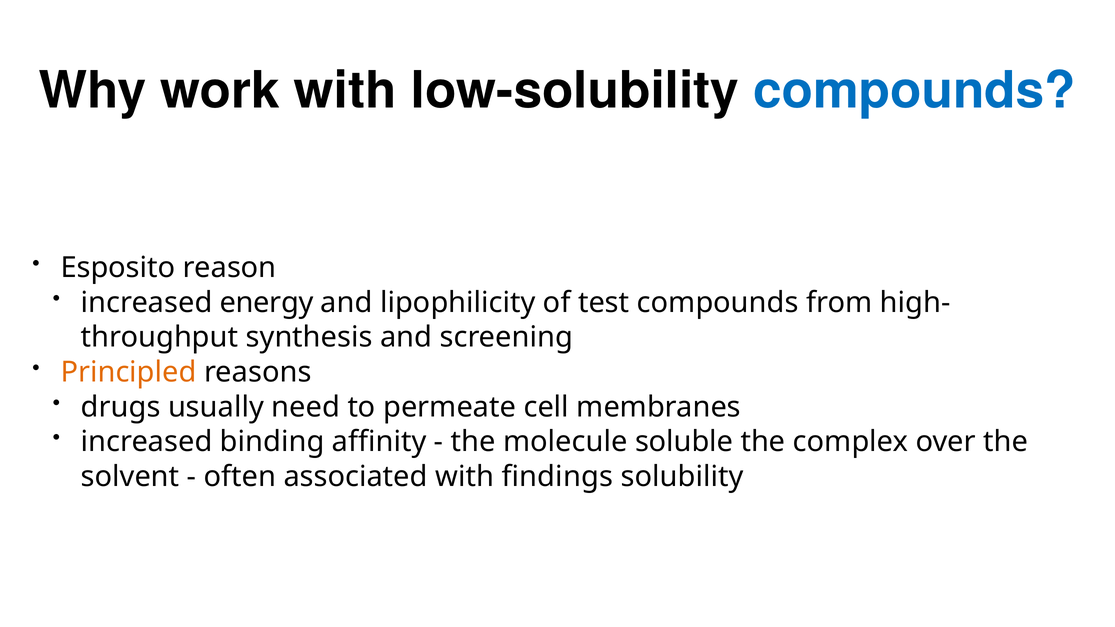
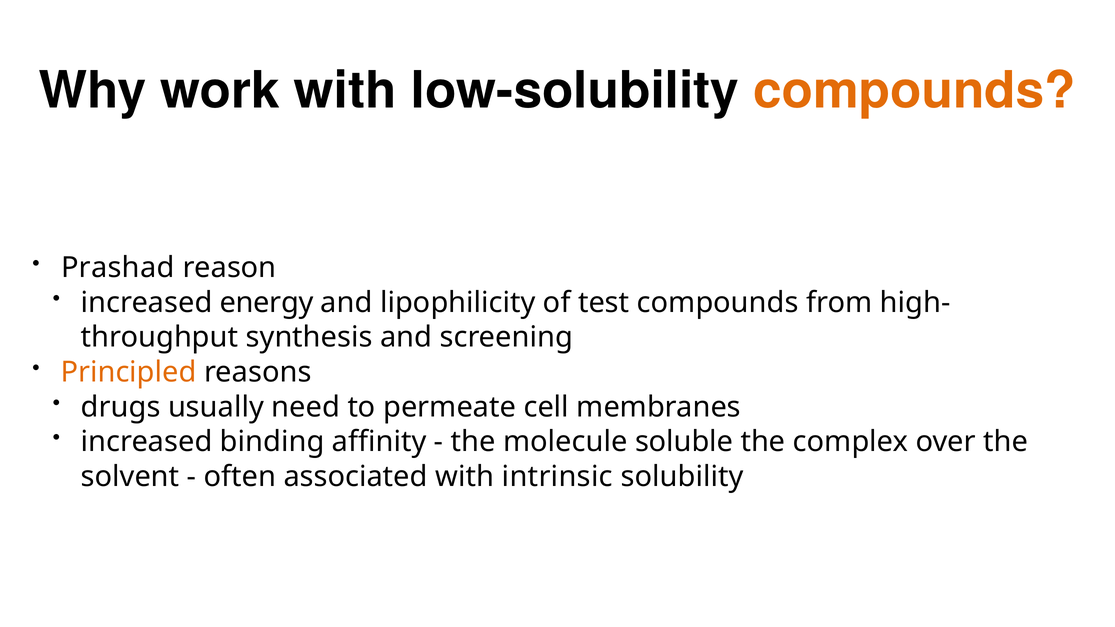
compounds colour: blue -> orange (915, 91)
Esposito: Esposito -> Prashad (118, 268)
findings: findings -> intrinsic (557, 477)
